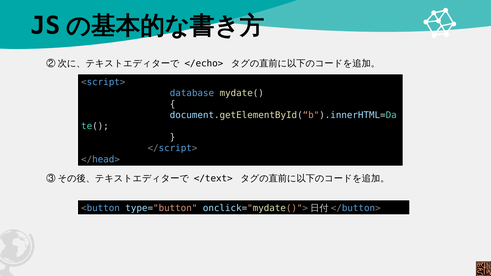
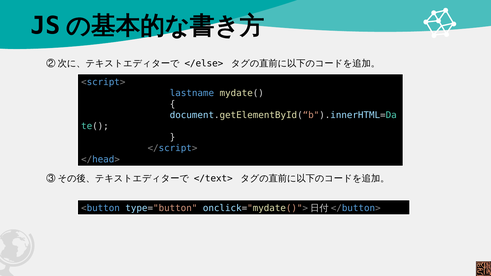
</echo>: </echo> -> </else> (204, 64)
database: database -> lastname (192, 93)
